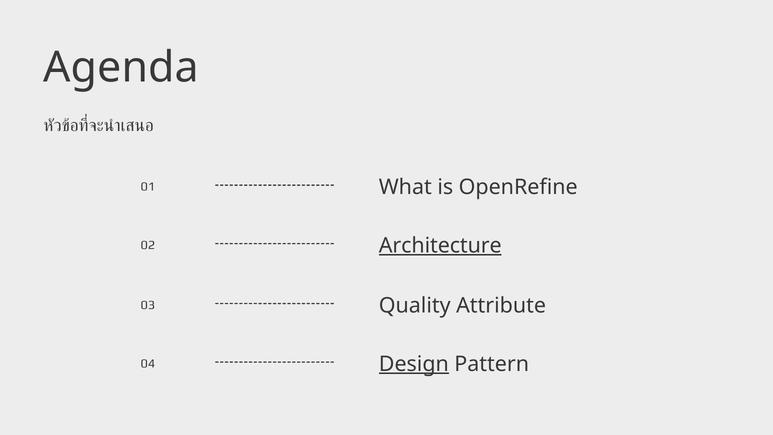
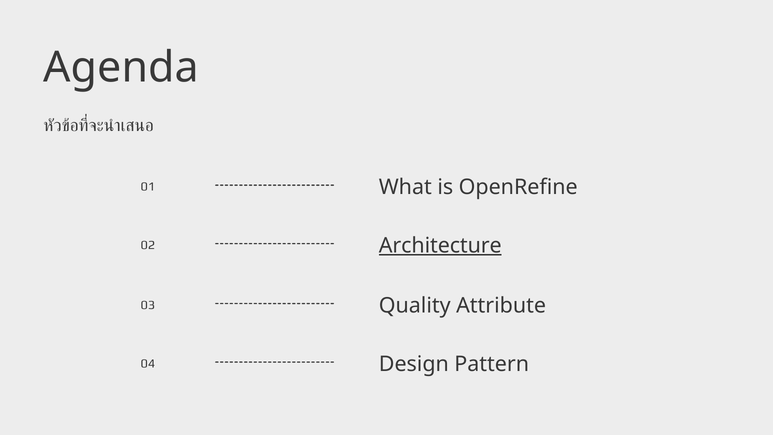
Design underline: present -> none (414, 364)
